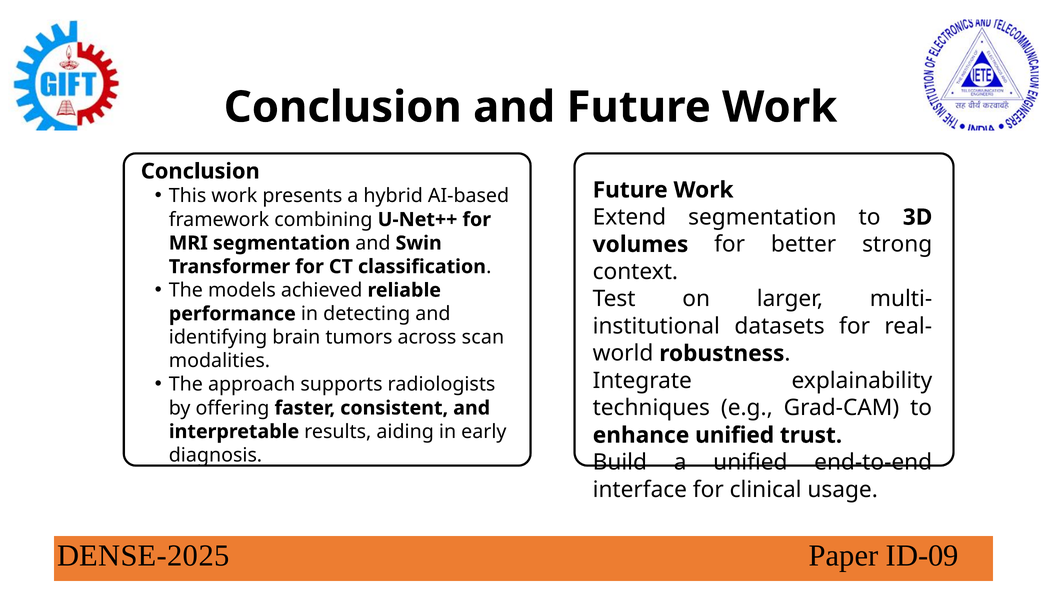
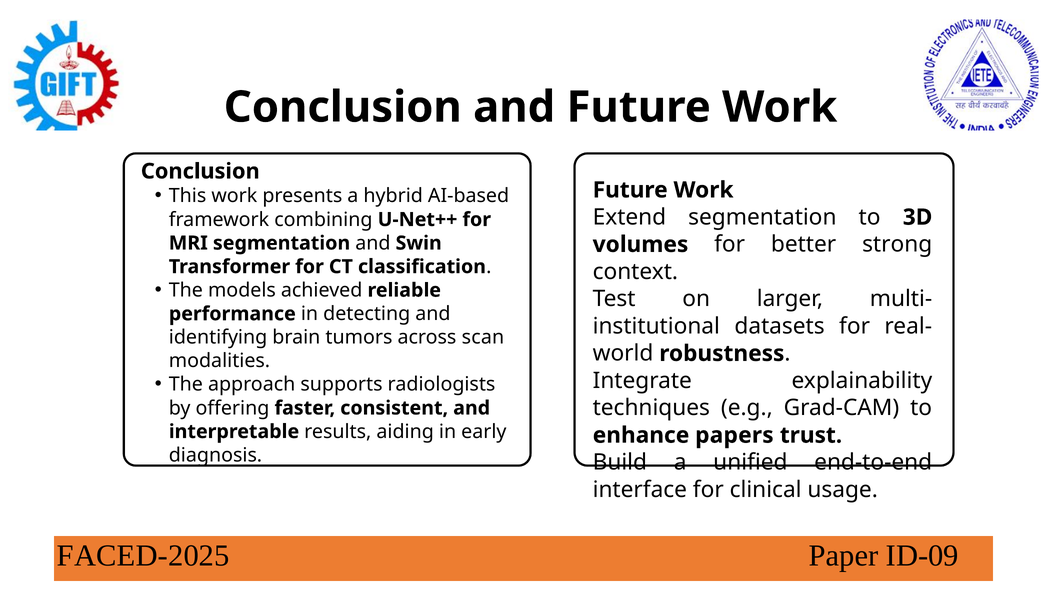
enhance unified: unified -> papers (734, 435)
DENSE-2025: DENSE-2025 -> FACED-2025 (143, 556)
